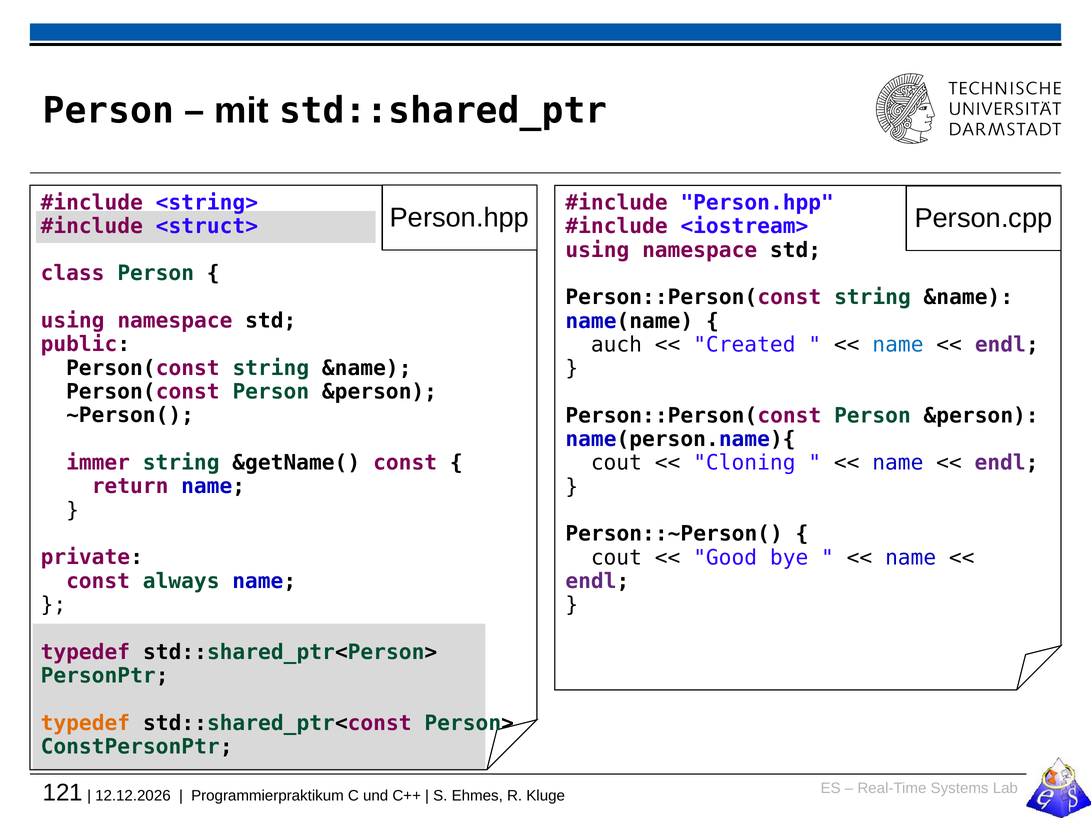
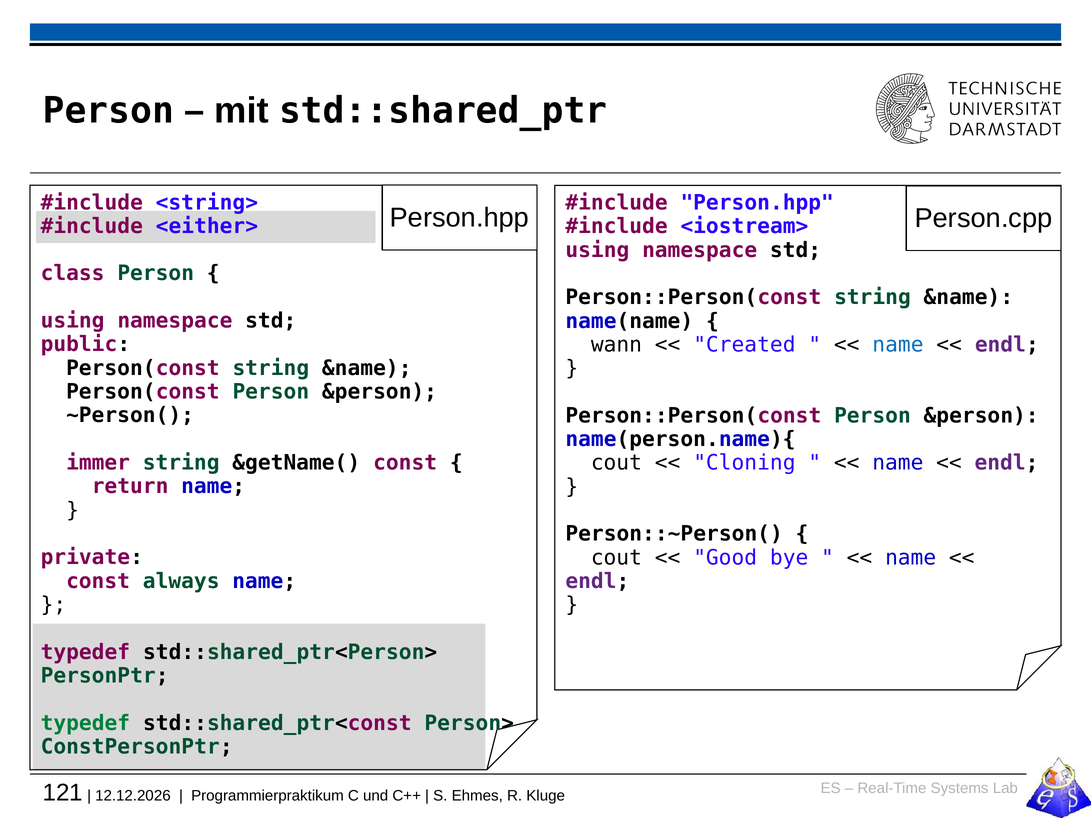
<struct>: <struct> -> <either> (207, 226)
auch: auch -> wann (616, 345)
typedef colour: orange -> green (85, 723)
